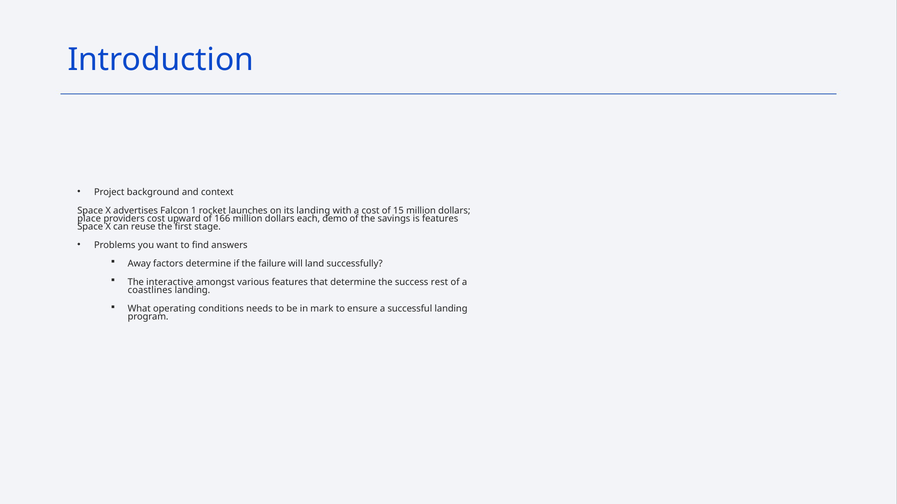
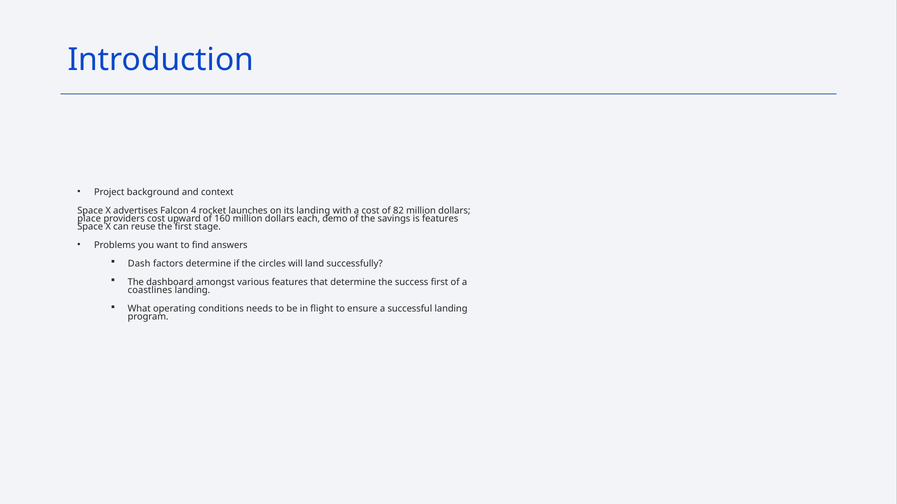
1: 1 -> 4 (194, 211)
15: 15 -> 82 (398, 211)
166: 166 -> 160 (222, 219)
Away: Away -> Dash (139, 264)
failure: failure -> circles (272, 264)
interactive: interactive -> dashboard (170, 283)
success rest: rest -> first (439, 283)
mark: mark -> flight (322, 309)
